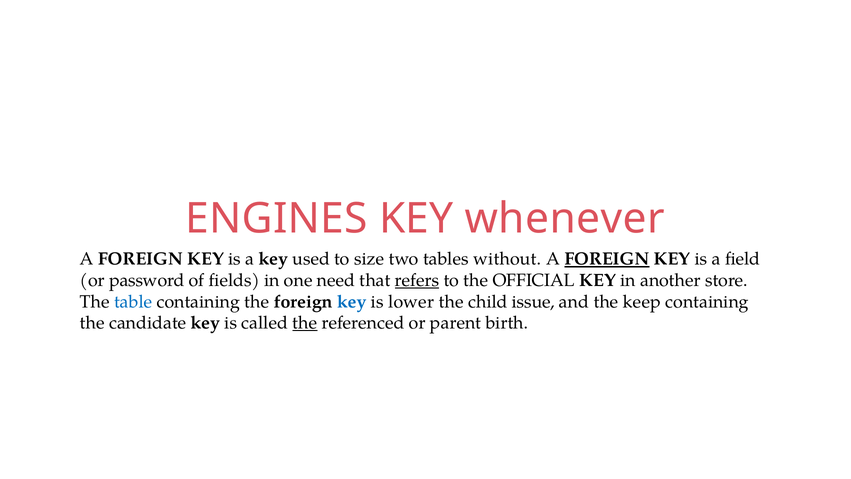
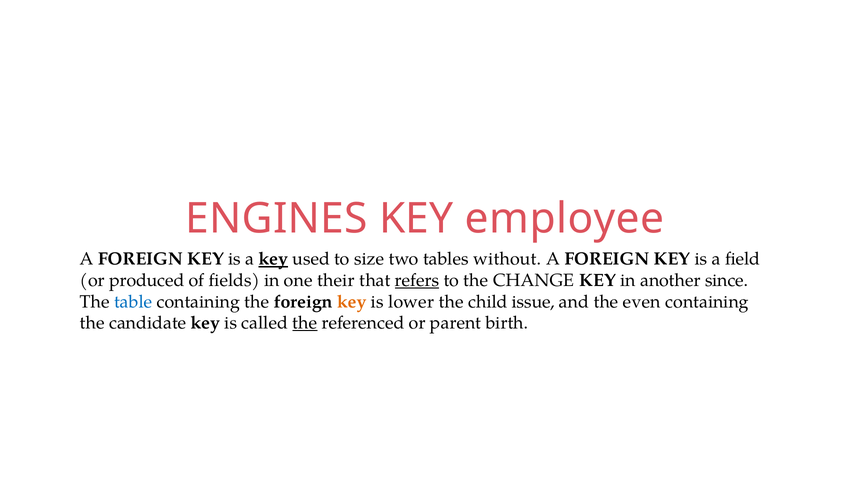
whenever: whenever -> employee (565, 219)
key underline: none -> present (273, 259)
FOREIGN underline: present -> none (607, 259)
password: password -> produced (147, 280)
need: need -> their (336, 280)
OFFICIAL: OFFICIAL -> CHANGE (534, 280)
store: store -> since (727, 280)
key colour: blue -> orange (352, 301)
keep: keep -> even (642, 301)
